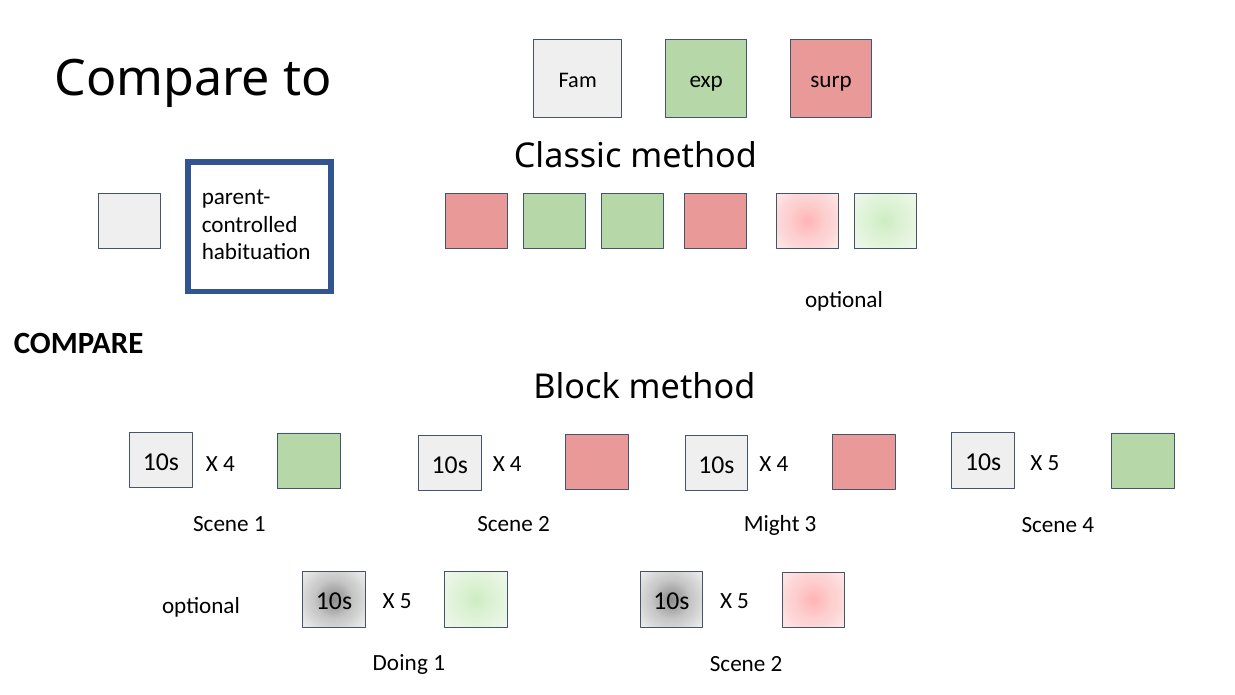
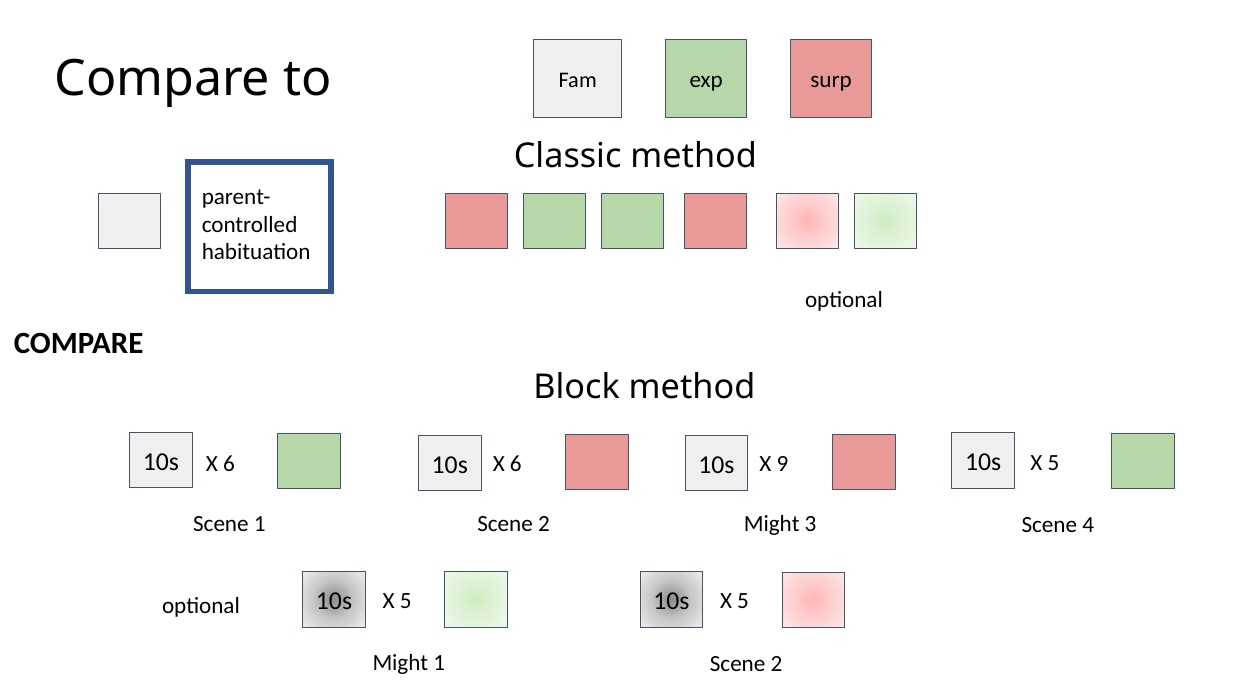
4: 4 -> 6 (229, 464)
4: 4 -> 6 (516, 464)
4: 4 -> 9 (782, 464)
Doing: Doing -> Might (400, 663)
